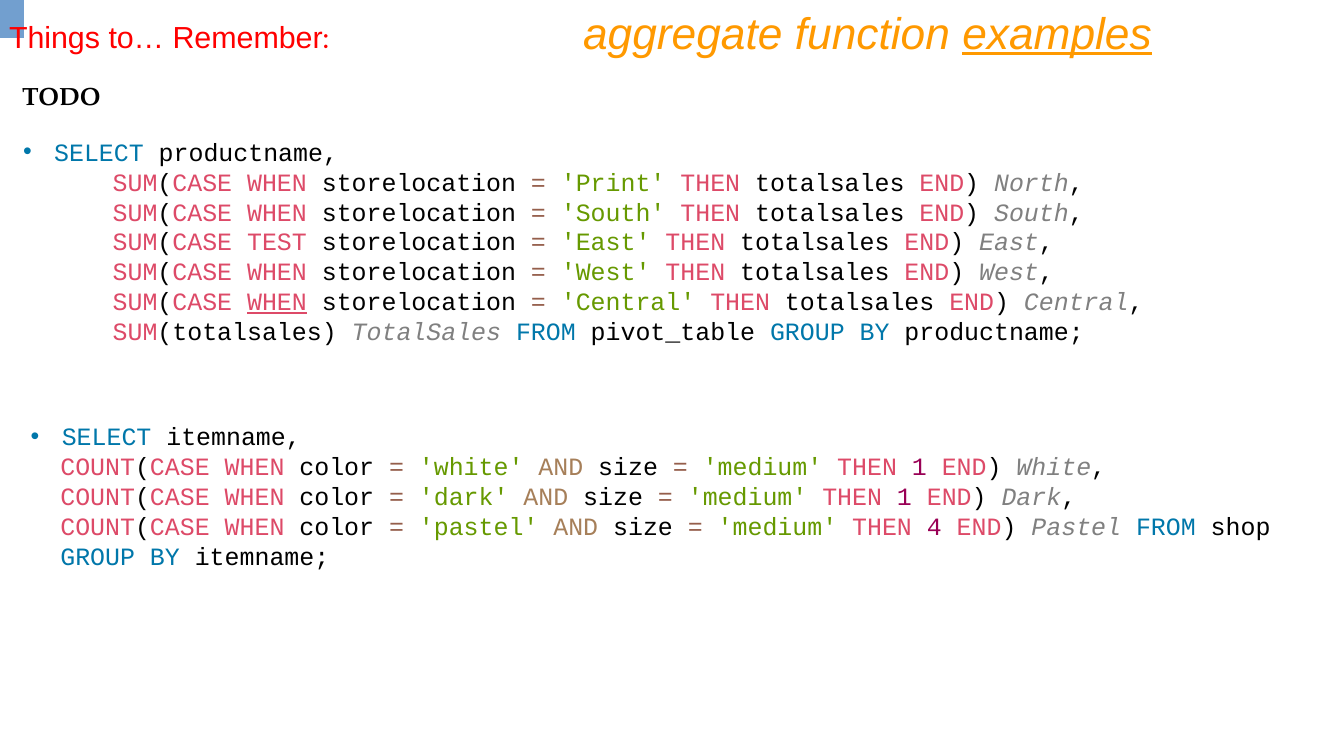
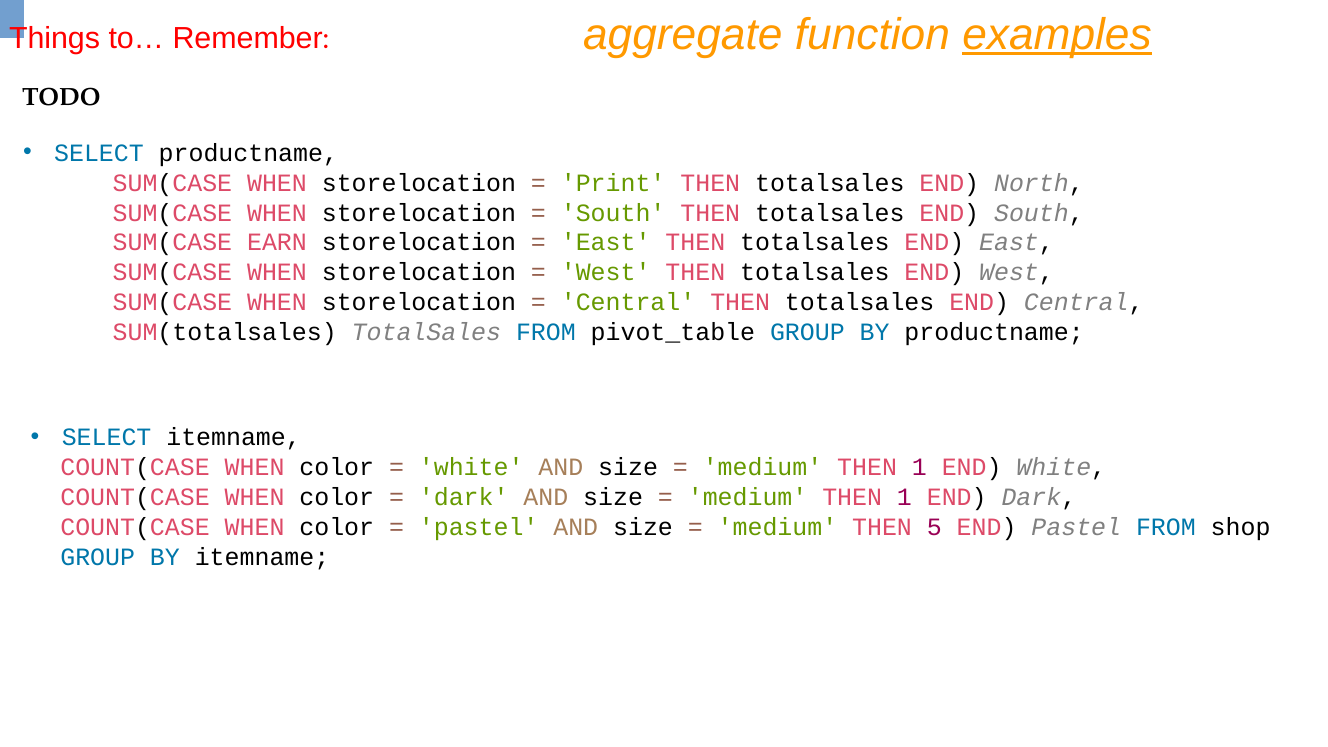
TEST: TEST -> EARN (277, 243)
WHEN underline: present -> none (277, 302)
4: 4 -> 5 (934, 527)
